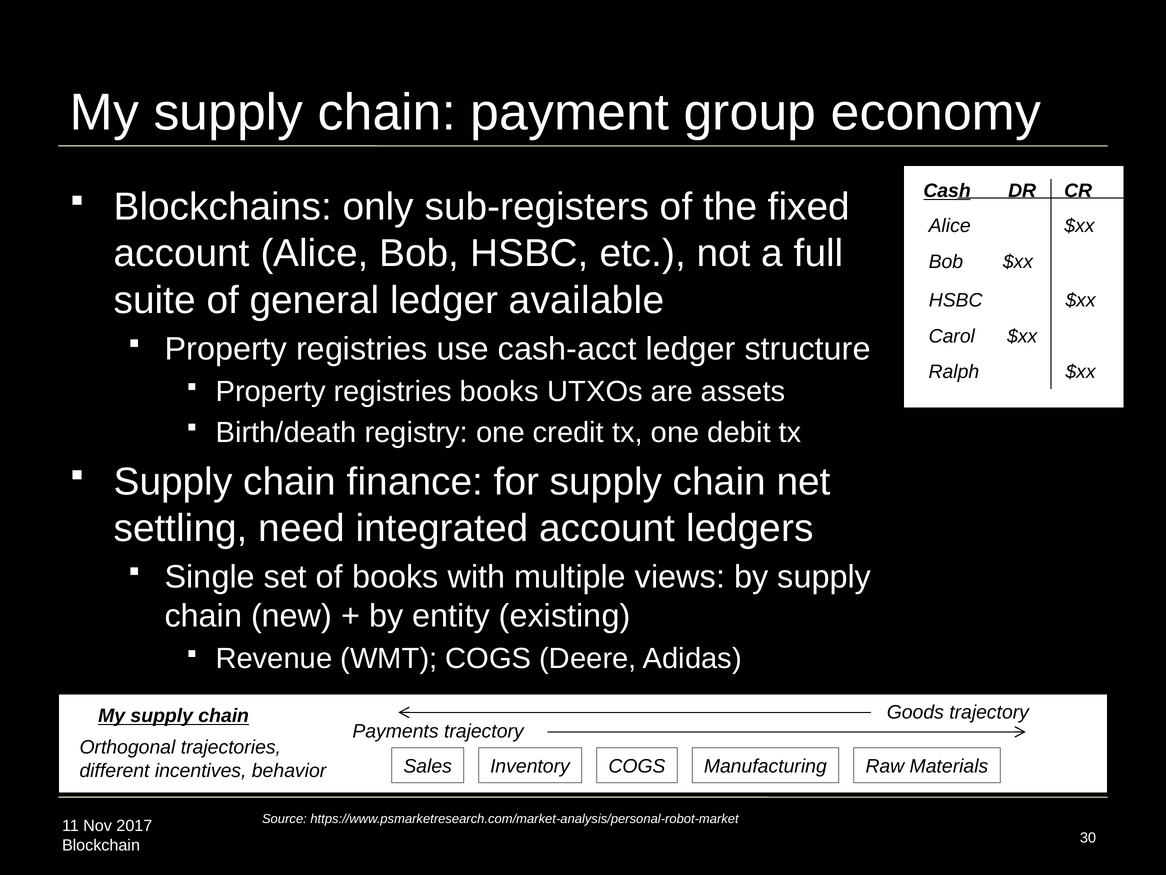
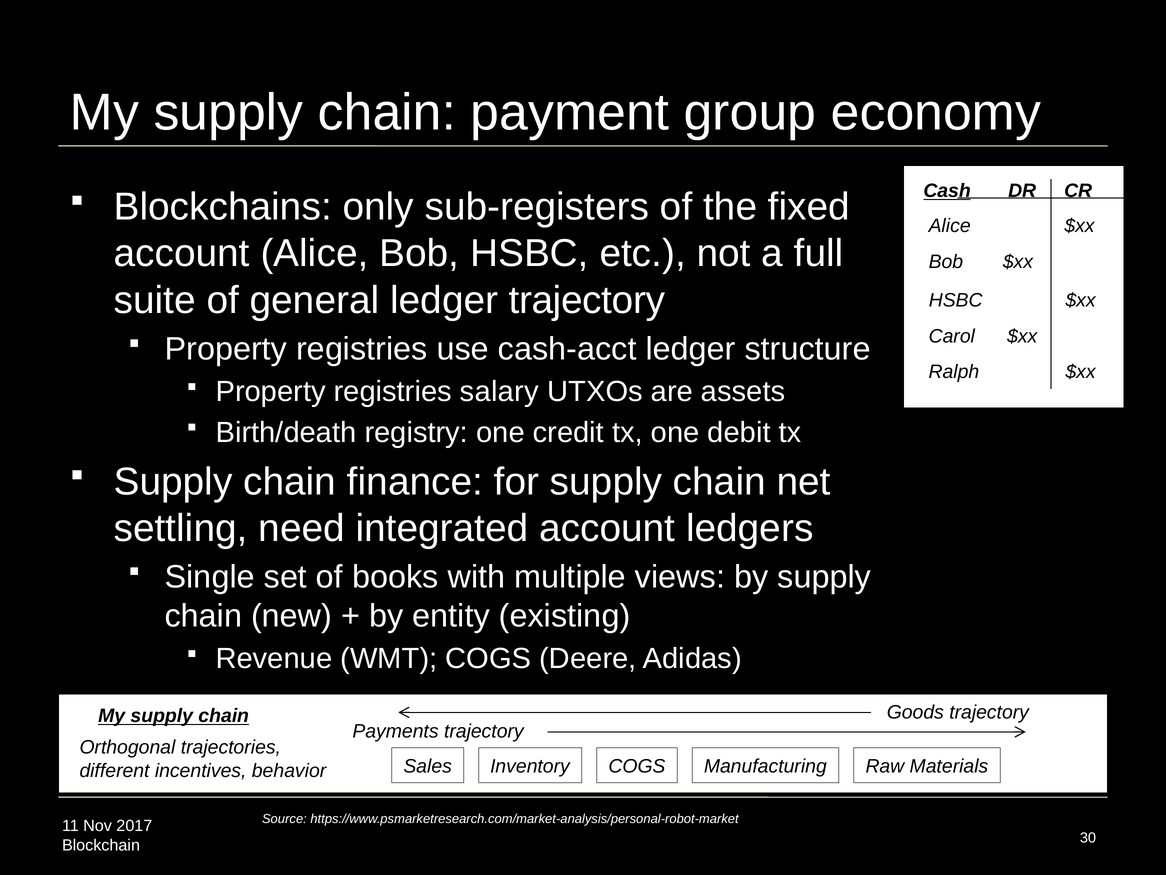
ledger available: available -> trajectory (587, 300)
registries books: books -> salary (499, 391)
